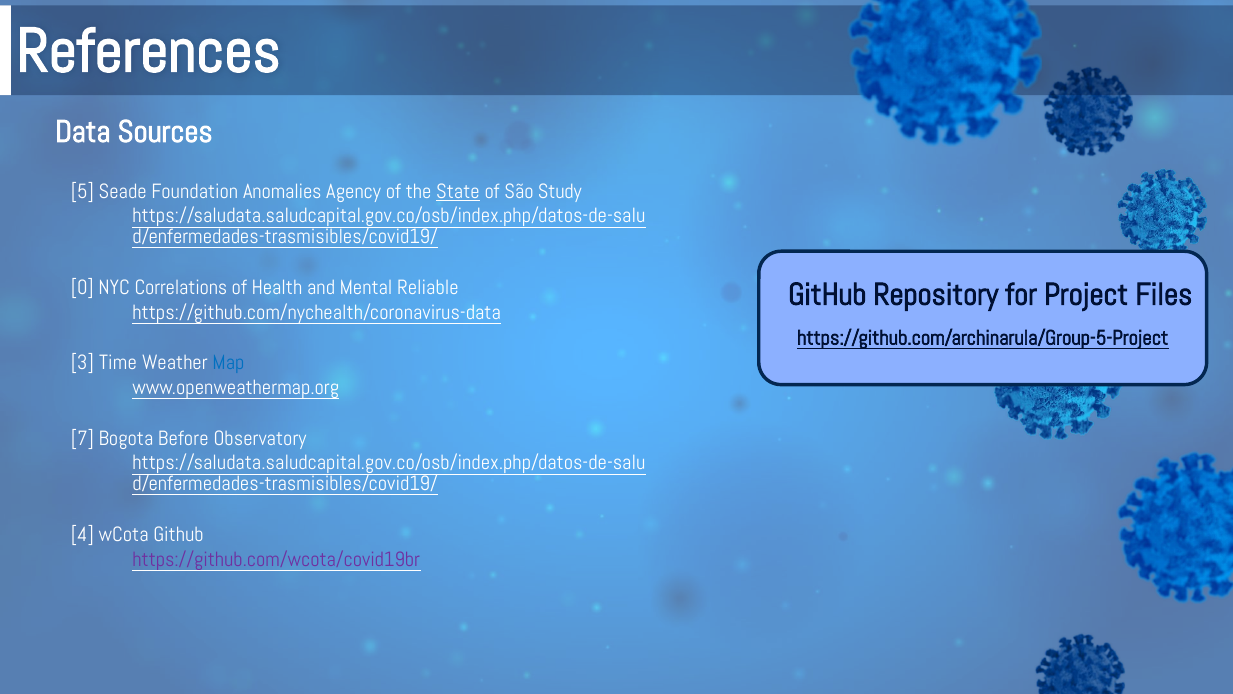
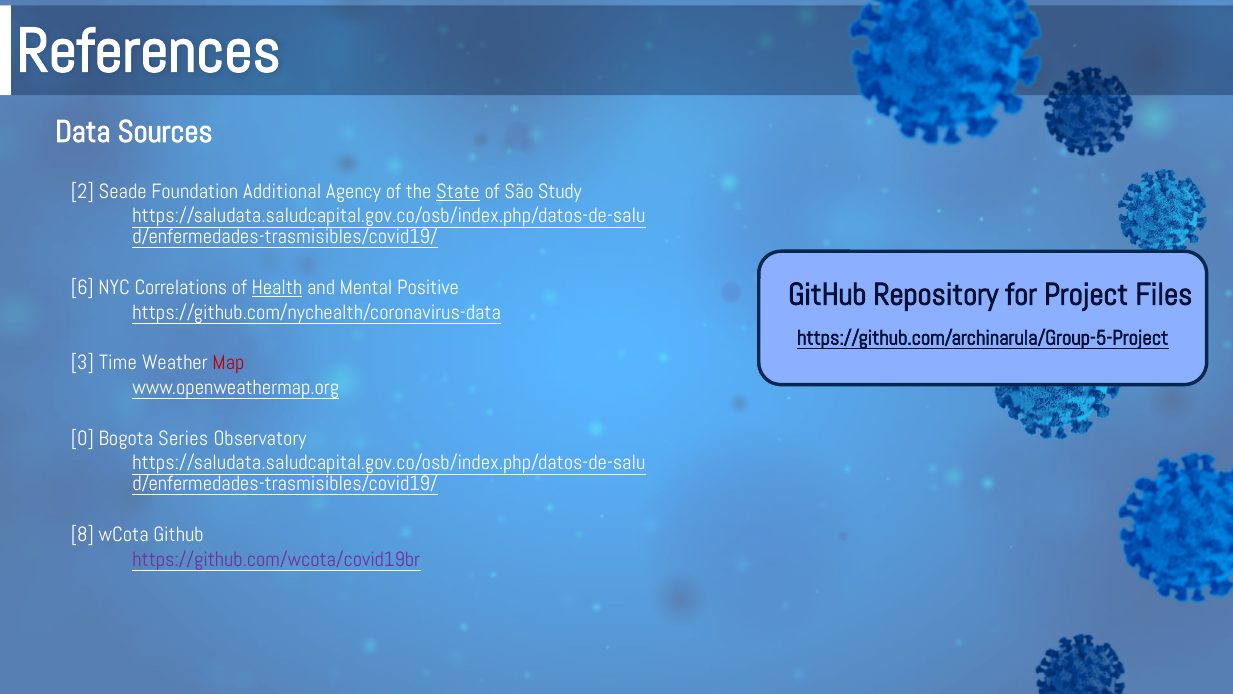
5: 5 -> 2 (82, 191)
Anomalies: Anomalies -> Additional (282, 191)
0: 0 -> 6 (82, 287)
Health underline: none -> present (277, 287)
Reliable: Reliable -> Positive (428, 287)
Map colour: blue -> red (228, 363)
7: 7 -> 0 (82, 438)
Before: Before -> Series (183, 438)
4: 4 -> 8 (82, 534)
